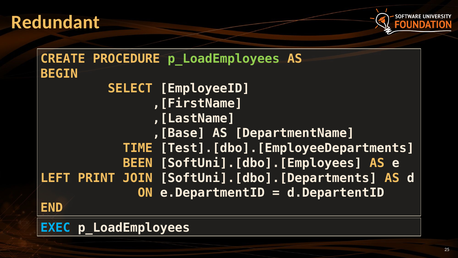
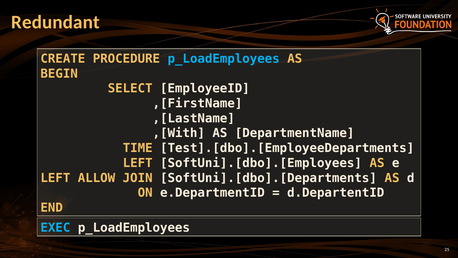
p_LoadEmployees colour: light green -> light blue (224, 59)
,[Base: ,[Base -> ,[With (179, 133)
BEEN: BEEN -> LEFT (138, 163)
PRINT: PRINT -> ALLOW (96, 178)
